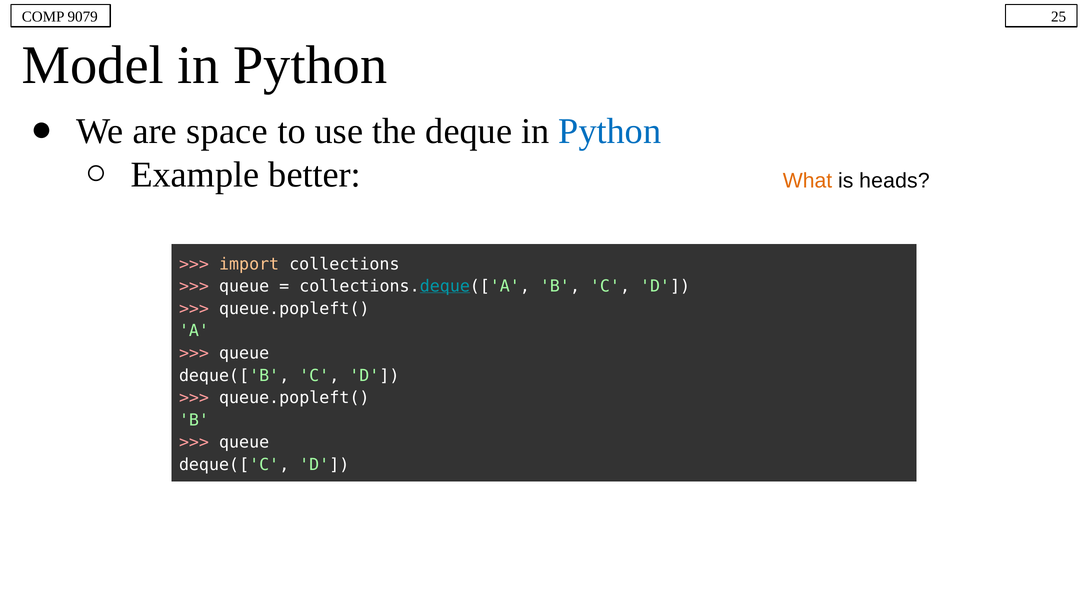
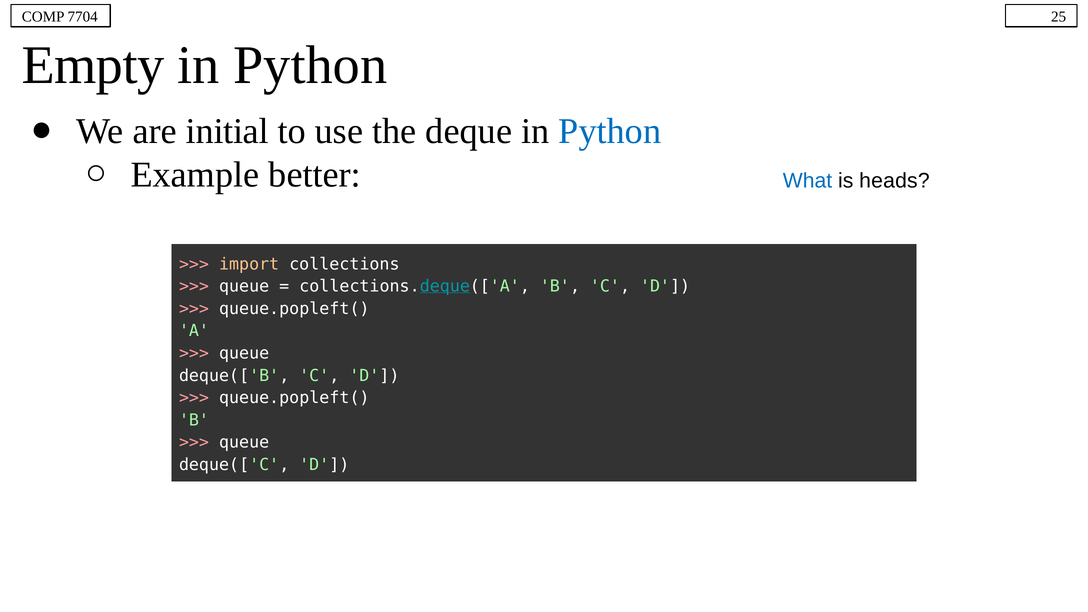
9079: 9079 -> 7704 (83, 17)
Model: Model -> Empty (93, 65)
space: space -> initial (227, 131)
What colour: orange -> blue (808, 181)
